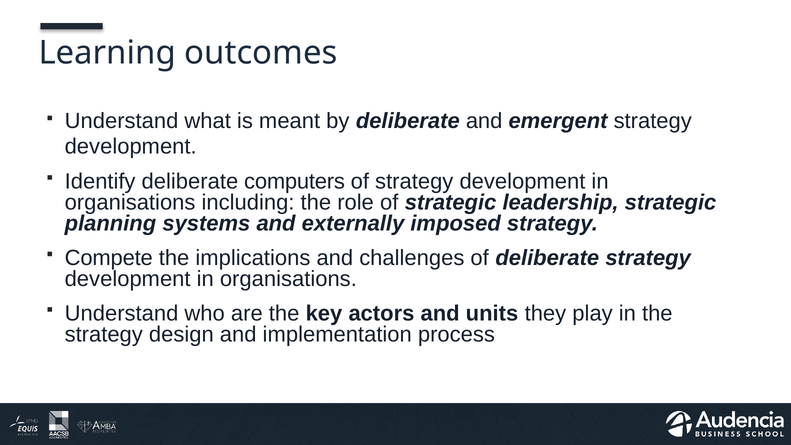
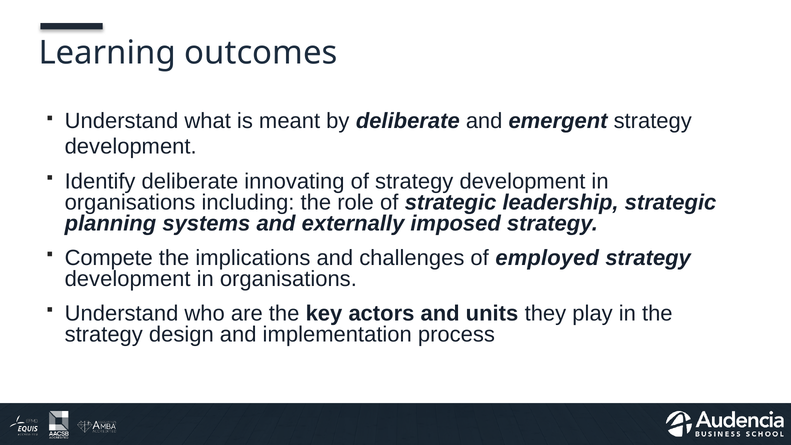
computers: computers -> innovating (294, 181)
of deliberate: deliberate -> employed (547, 258)
